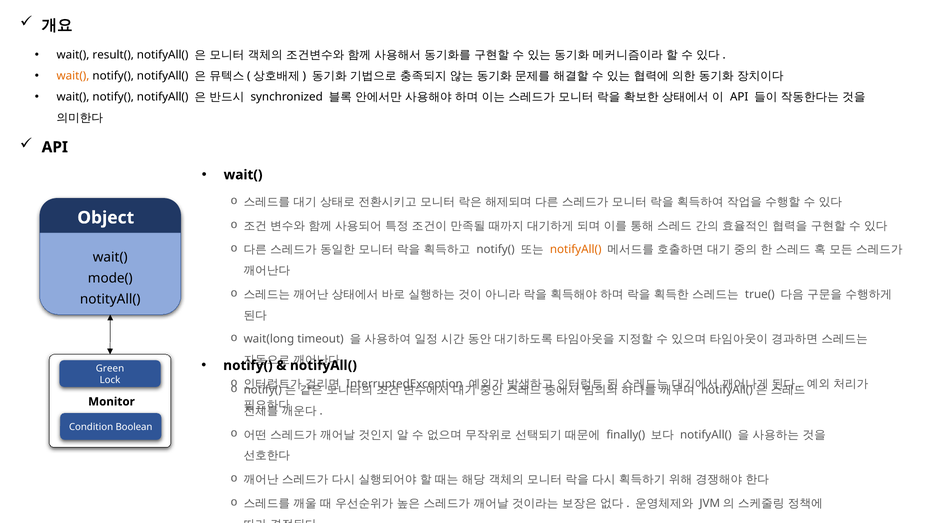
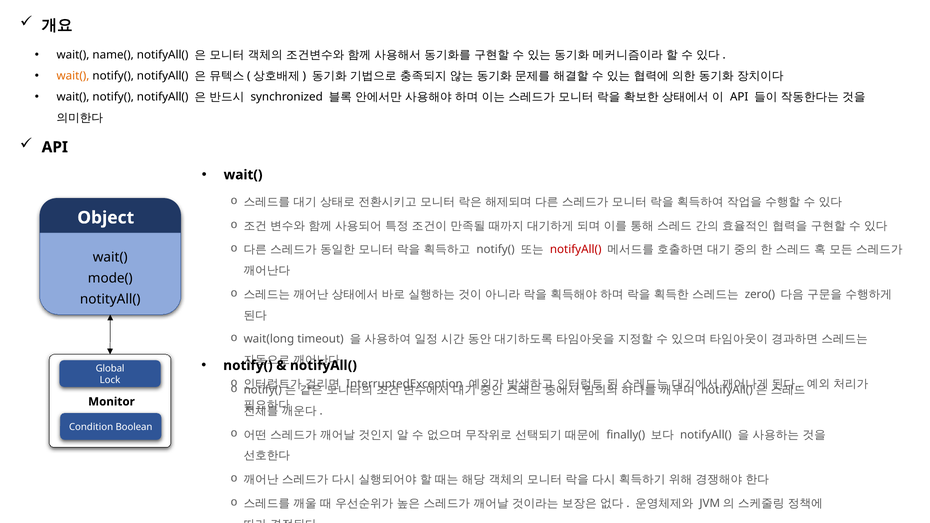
result(: result( -> name( (113, 55)
notifyAll( colour: orange -> red (576, 250)
true(: true( -> zero( (760, 294)
Green: Green -> Global (110, 368)
